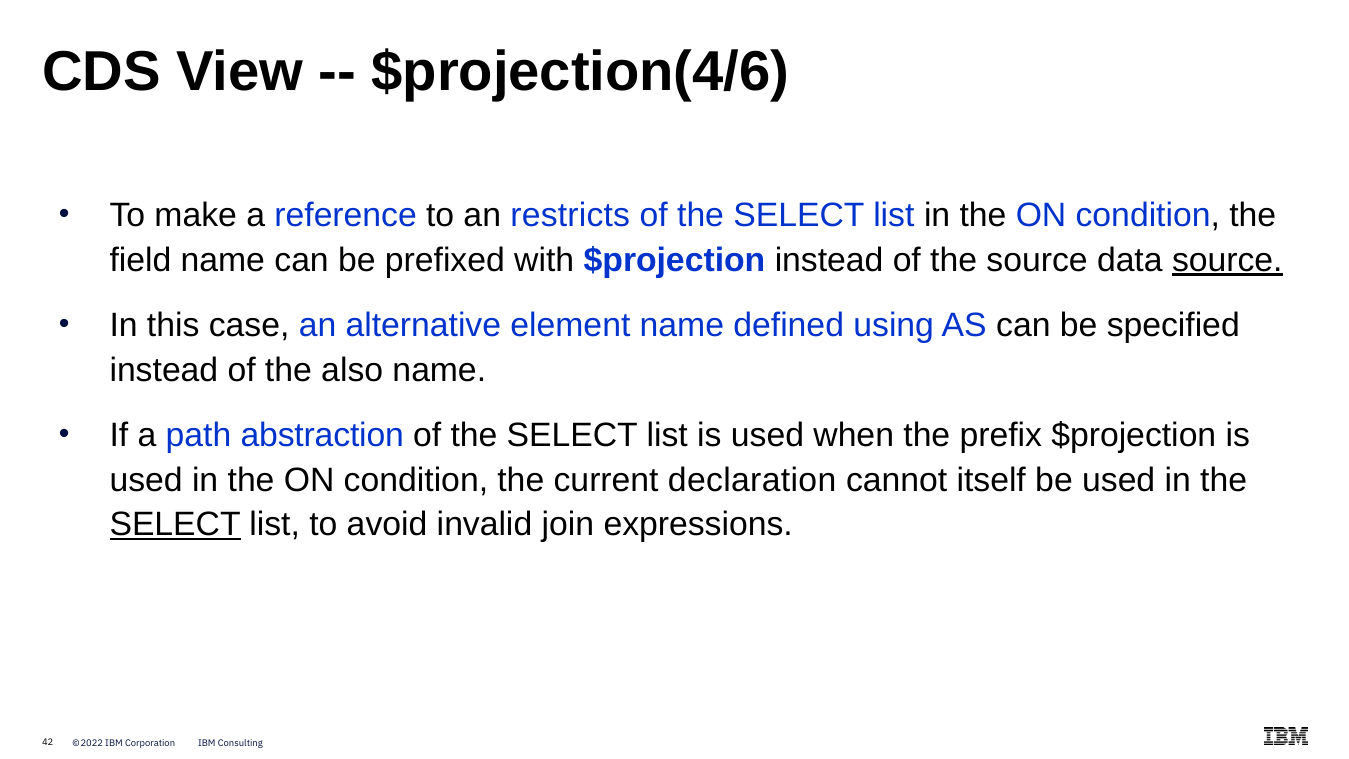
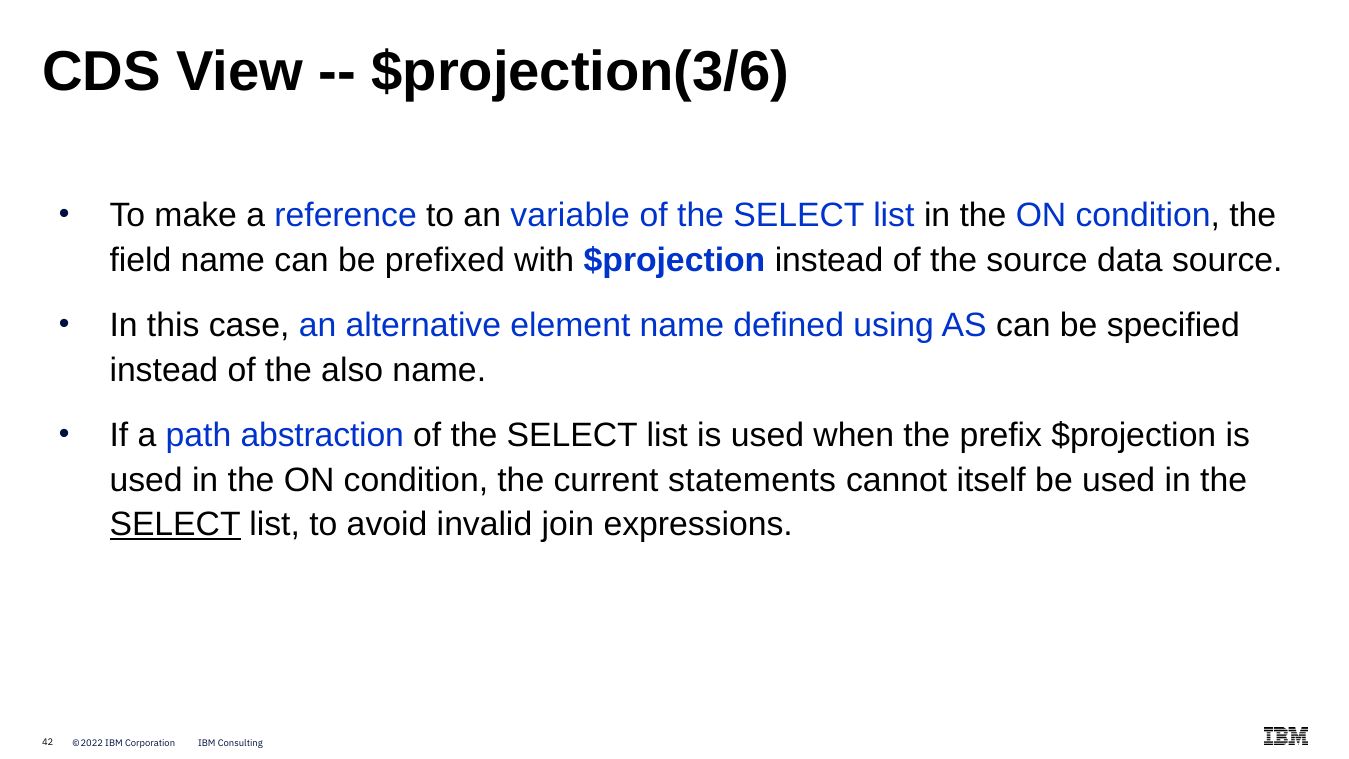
$projection(4/6: $projection(4/6 -> $projection(3/6 (580, 72)
restricts: restricts -> variable (570, 215)
source underline: present -> none (1227, 260)
declaration: declaration -> statements (752, 480)
